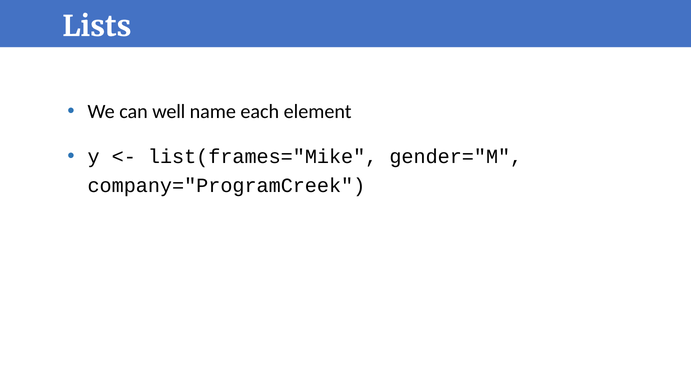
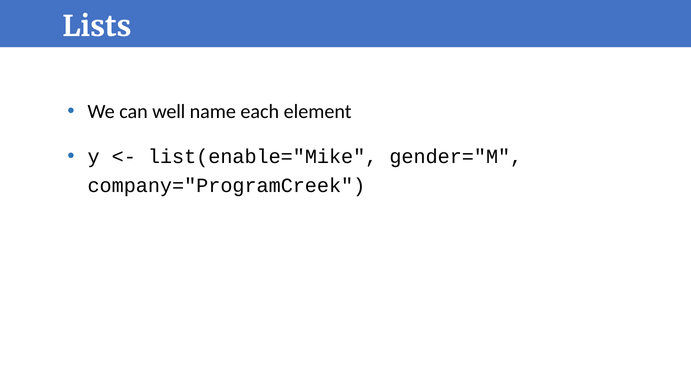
list(frames="Mike: list(frames="Mike -> list(enable="Mike (263, 156)
